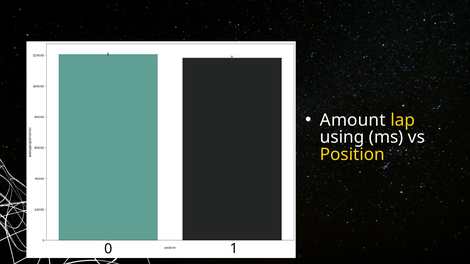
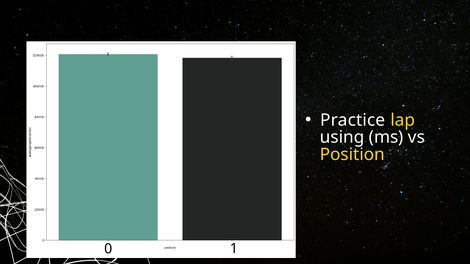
Amount: Amount -> Practice (353, 120)
